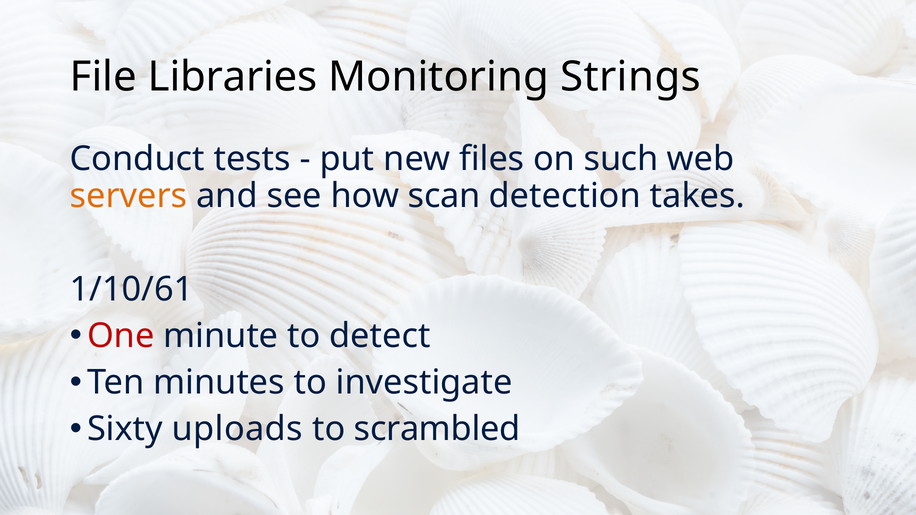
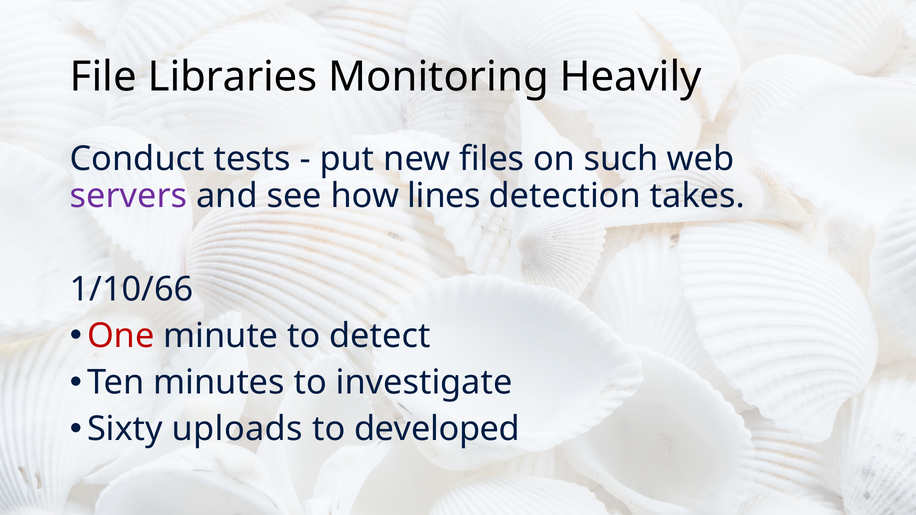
Strings: Strings -> Heavily (631, 77)
servers colour: orange -> purple (129, 196)
scan: scan -> lines (444, 196)
1/10/61: 1/10/61 -> 1/10/66 (132, 289)
scrambled: scrambled -> developed (437, 429)
